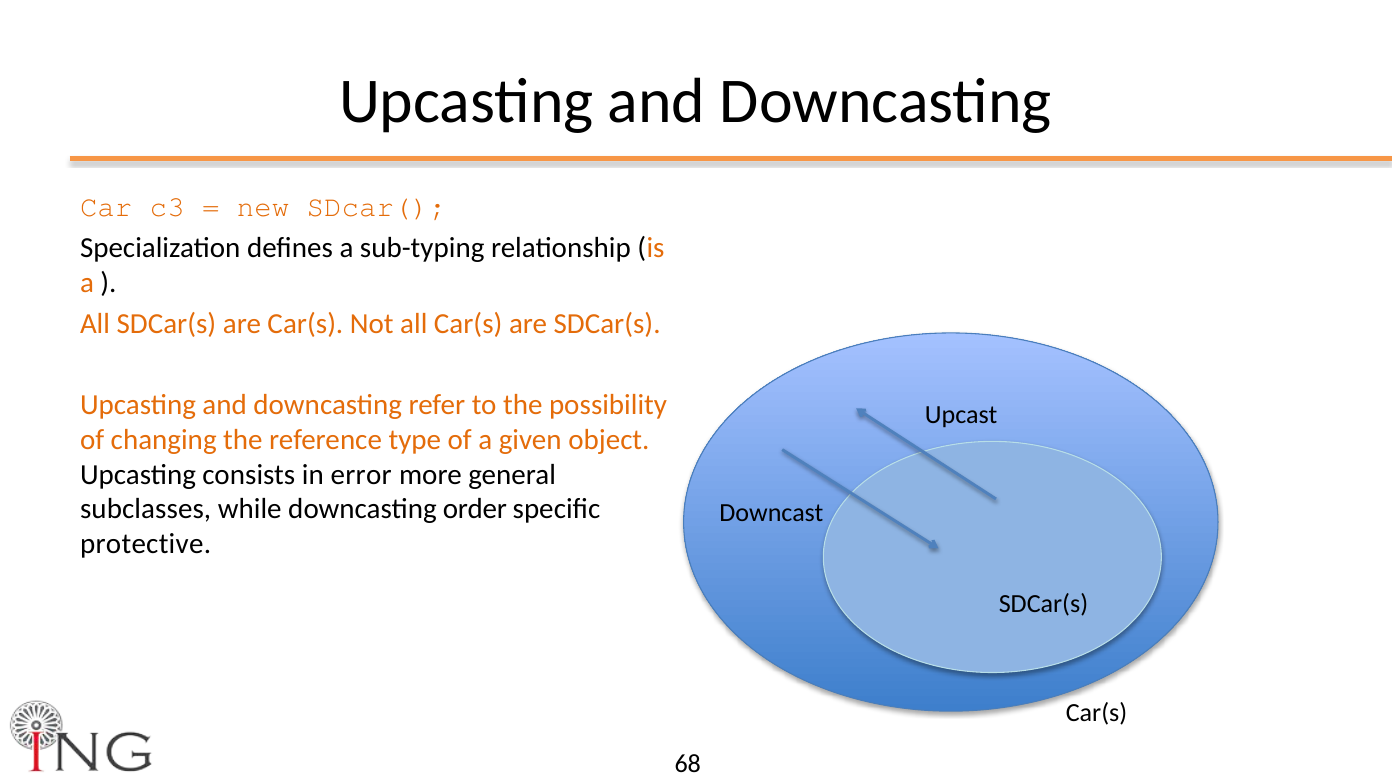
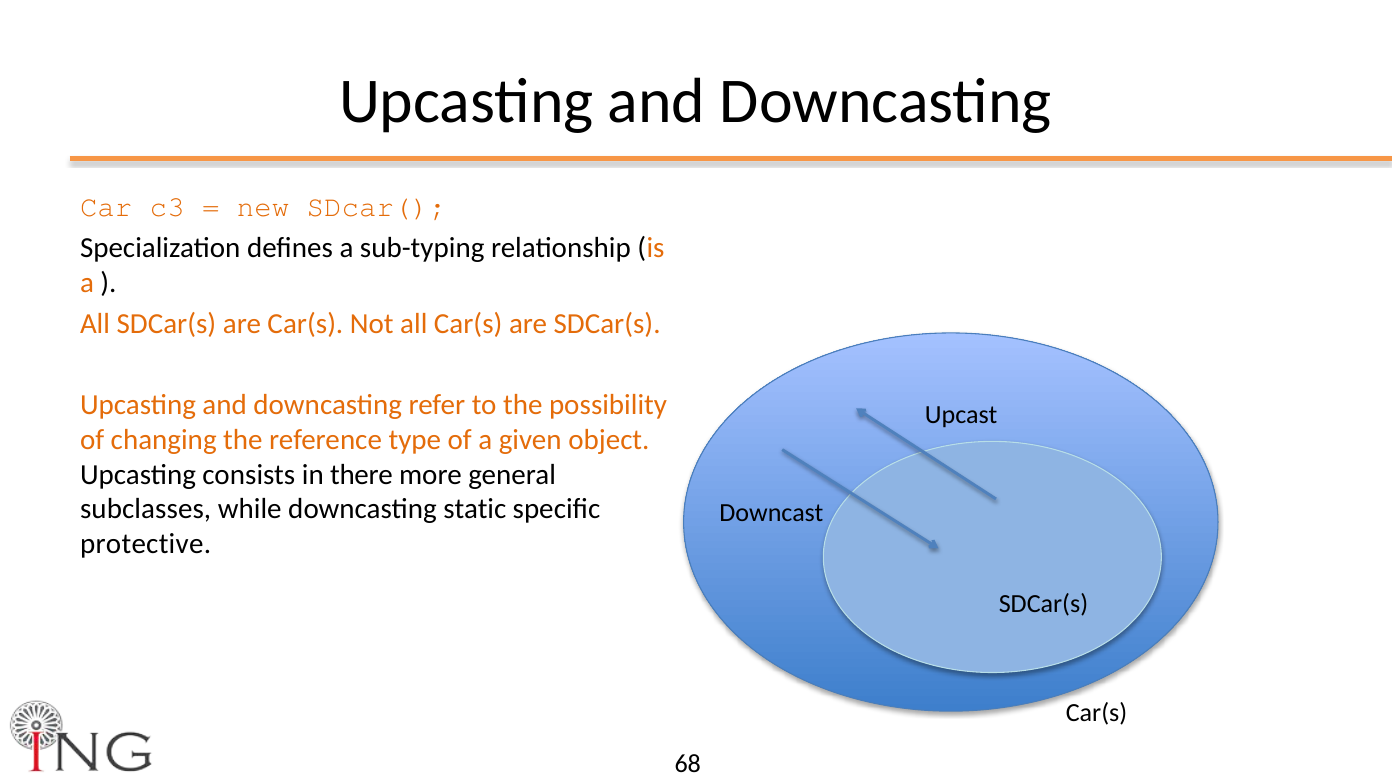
error: error -> there (362, 475)
order: order -> static (475, 509)
